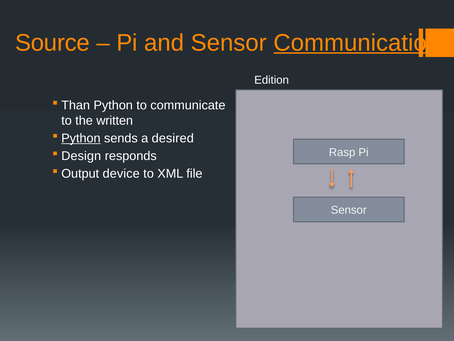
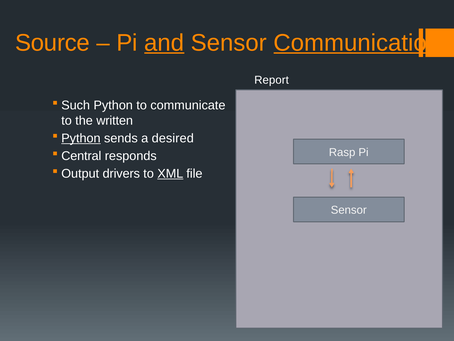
and underline: none -> present (164, 43)
Edition: Edition -> Report (272, 80)
Than: Than -> Such (76, 105)
Design: Design -> Central (81, 156)
device: device -> drivers (121, 173)
XML underline: none -> present (170, 173)
